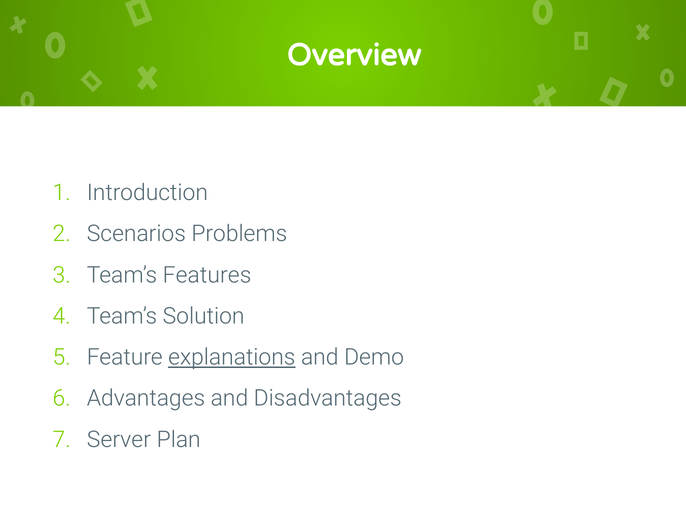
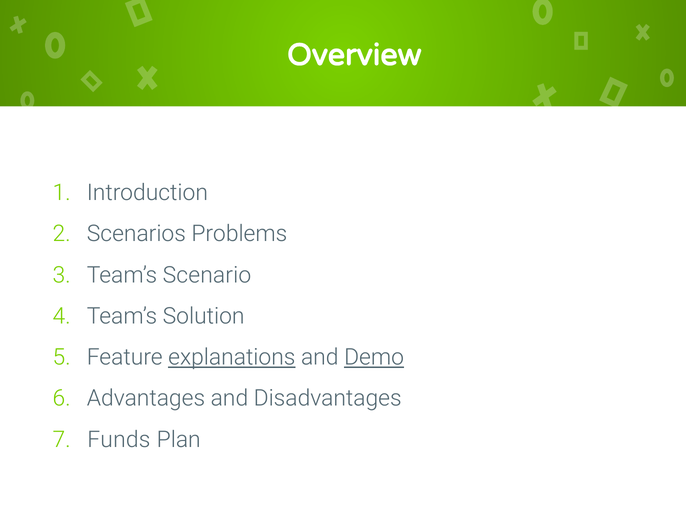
Features: Features -> Scenario (207, 275)
Demo underline: none -> present (374, 358)
Server: Server -> Funds (119, 440)
